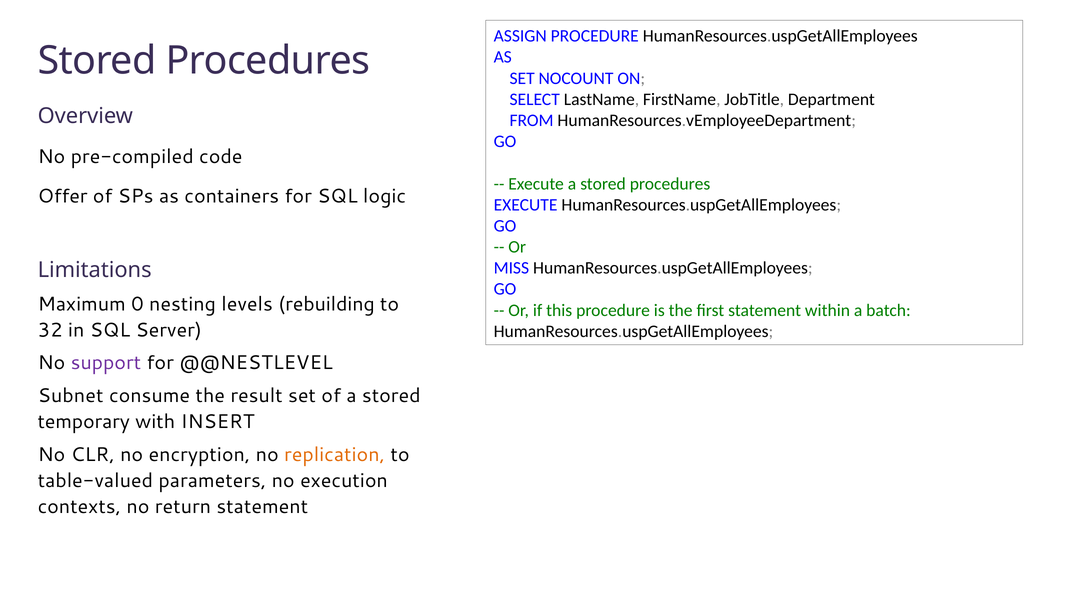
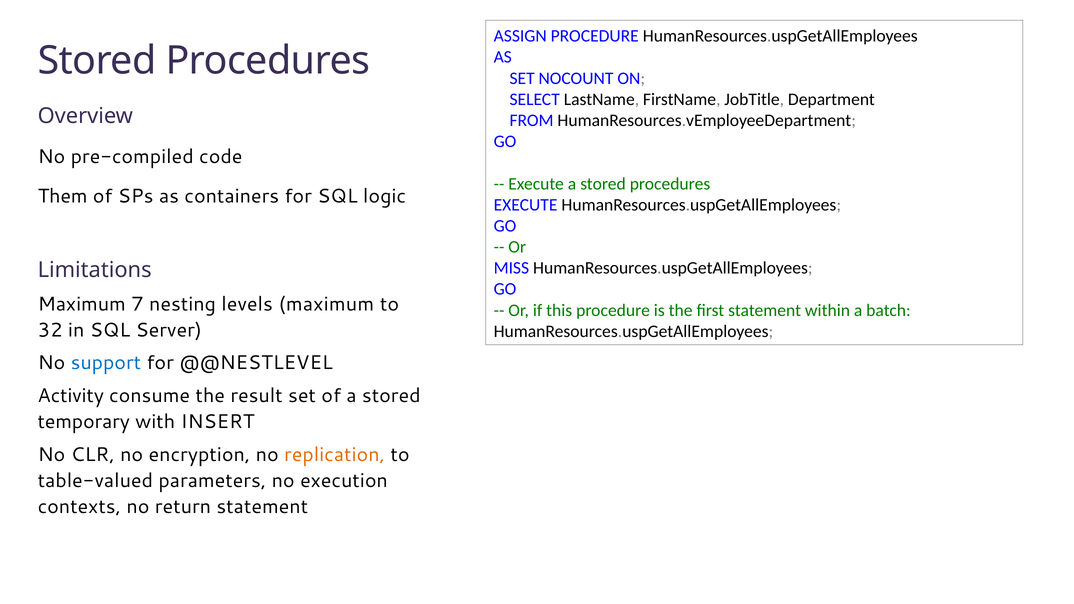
Offer: Offer -> Them (63, 196)
0: 0 -> 7 (138, 304)
levels rebuilding: rebuilding -> maximum (326, 304)
support colour: purple -> blue (106, 363)
Subnet: Subnet -> Activity (71, 396)
